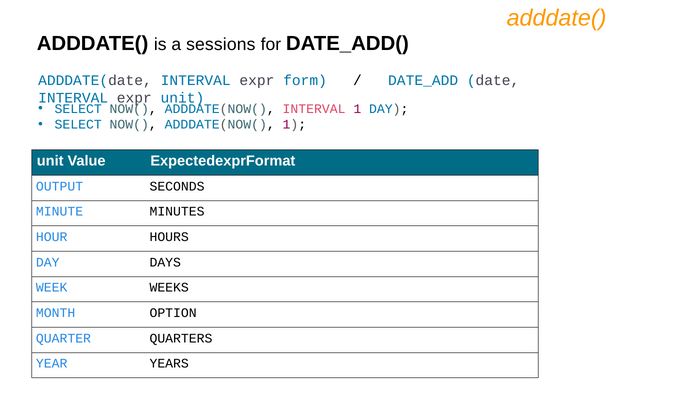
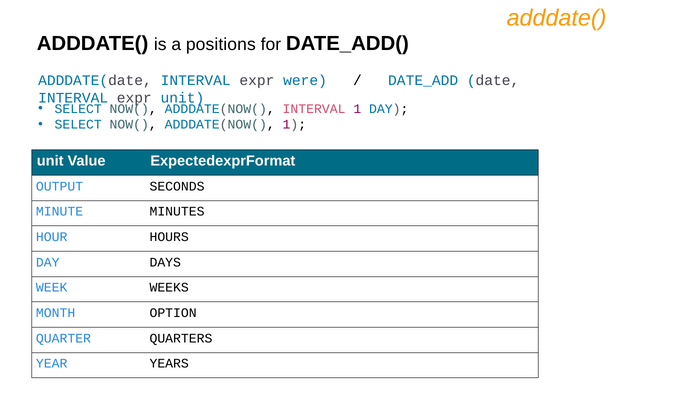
sessions: sessions -> positions (221, 45)
form: form -> were (305, 80)
